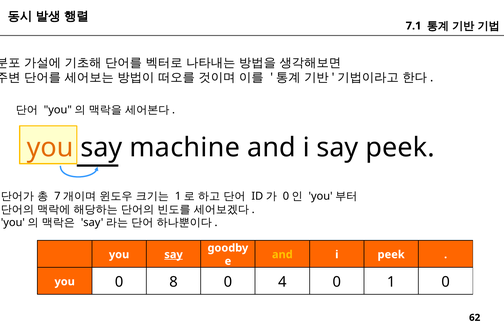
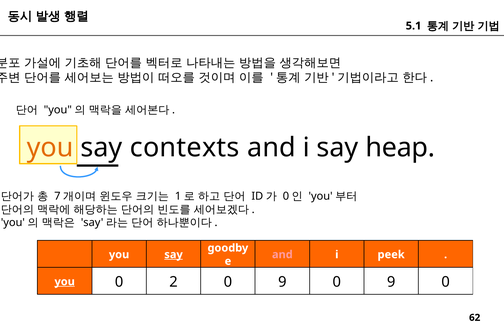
7.1: 7.1 -> 5.1 (414, 26)
machine: machine -> contexts (185, 148)
say peek: peek -> heap (400, 148)
and colour: yellow -> pink (282, 255)
you underline: none -> present (65, 282)
8: 8 -> 2 (174, 282)
4: 4 -> 9 (282, 282)
1: 1 -> 9 (391, 282)
